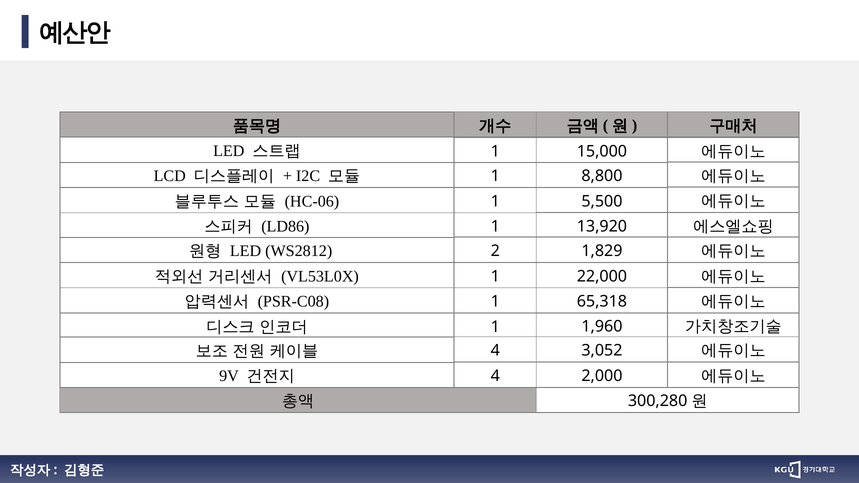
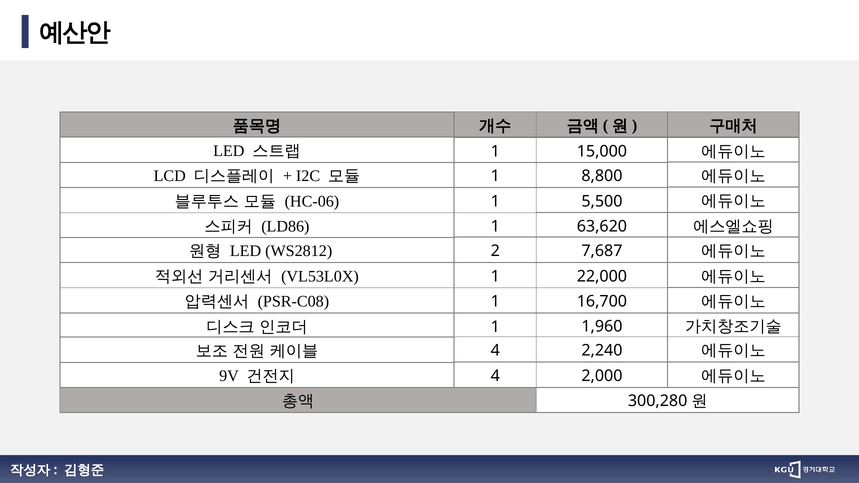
13,920: 13,920 -> 63,620 (602, 226)
1,829: 1,829 -> 7,687 (602, 251)
65,318: 65,318 -> 16,700 (602, 302)
3,052: 3,052 -> 2,240 (602, 351)
